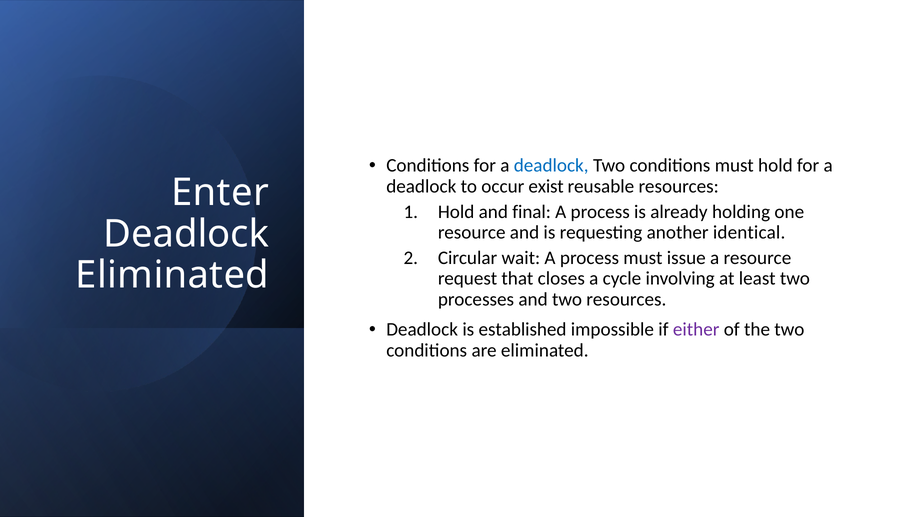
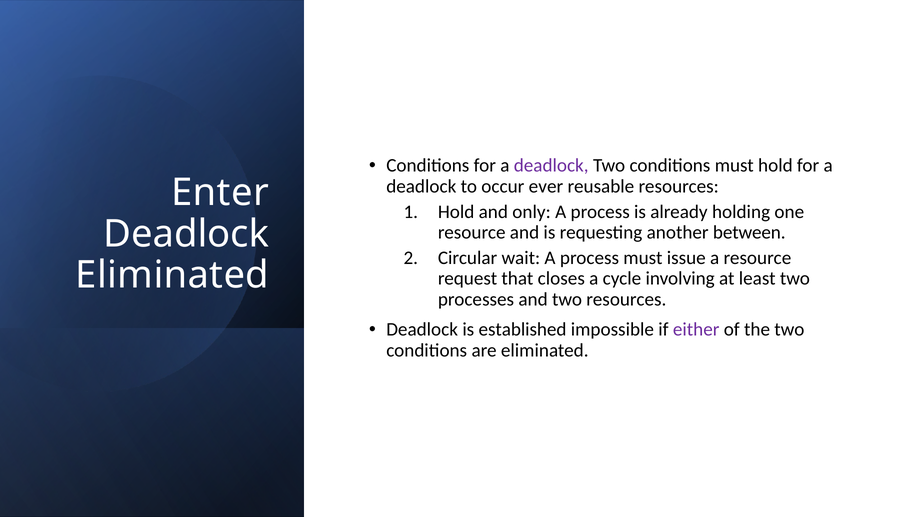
deadlock colour: blue -> purple (551, 165)
exist: exist -> ever (546, 186)
final: final -> only (532, 211)
identical: identical -> between (749, 232)
